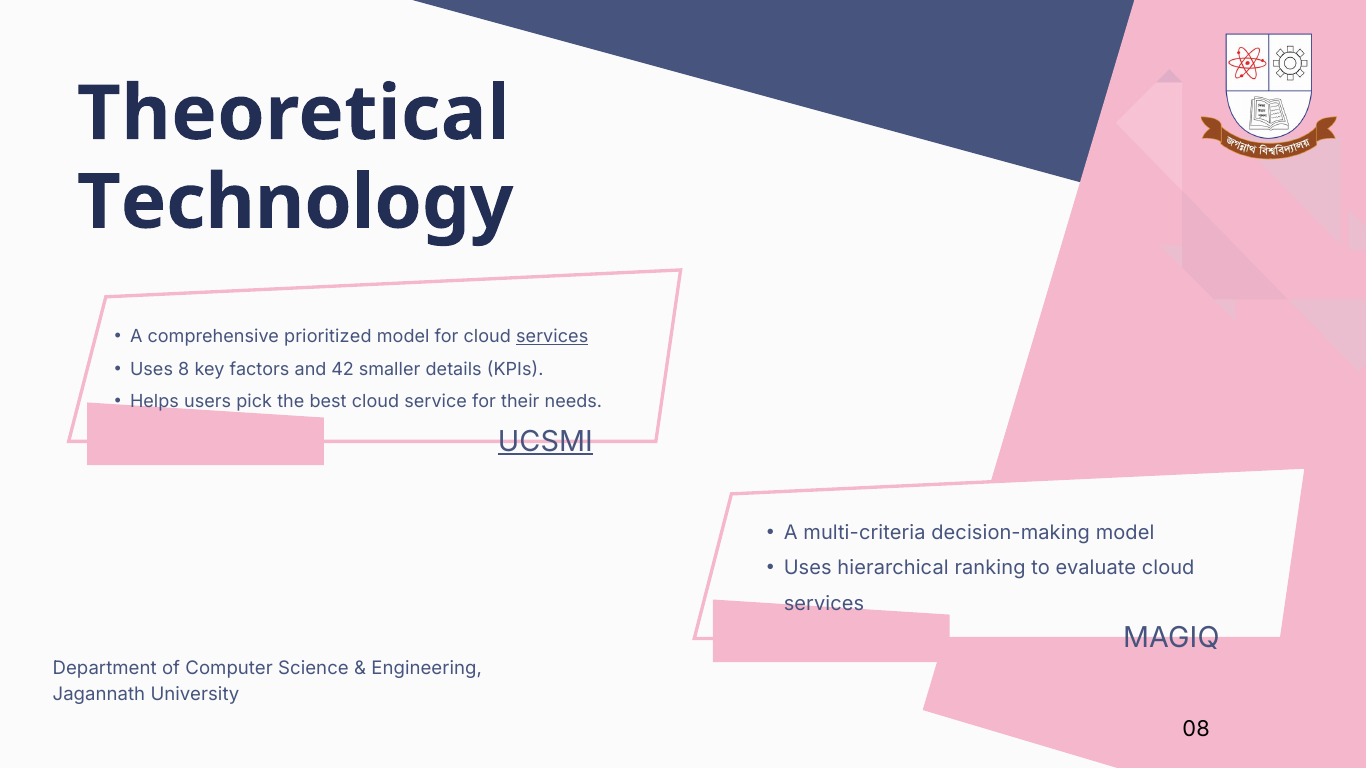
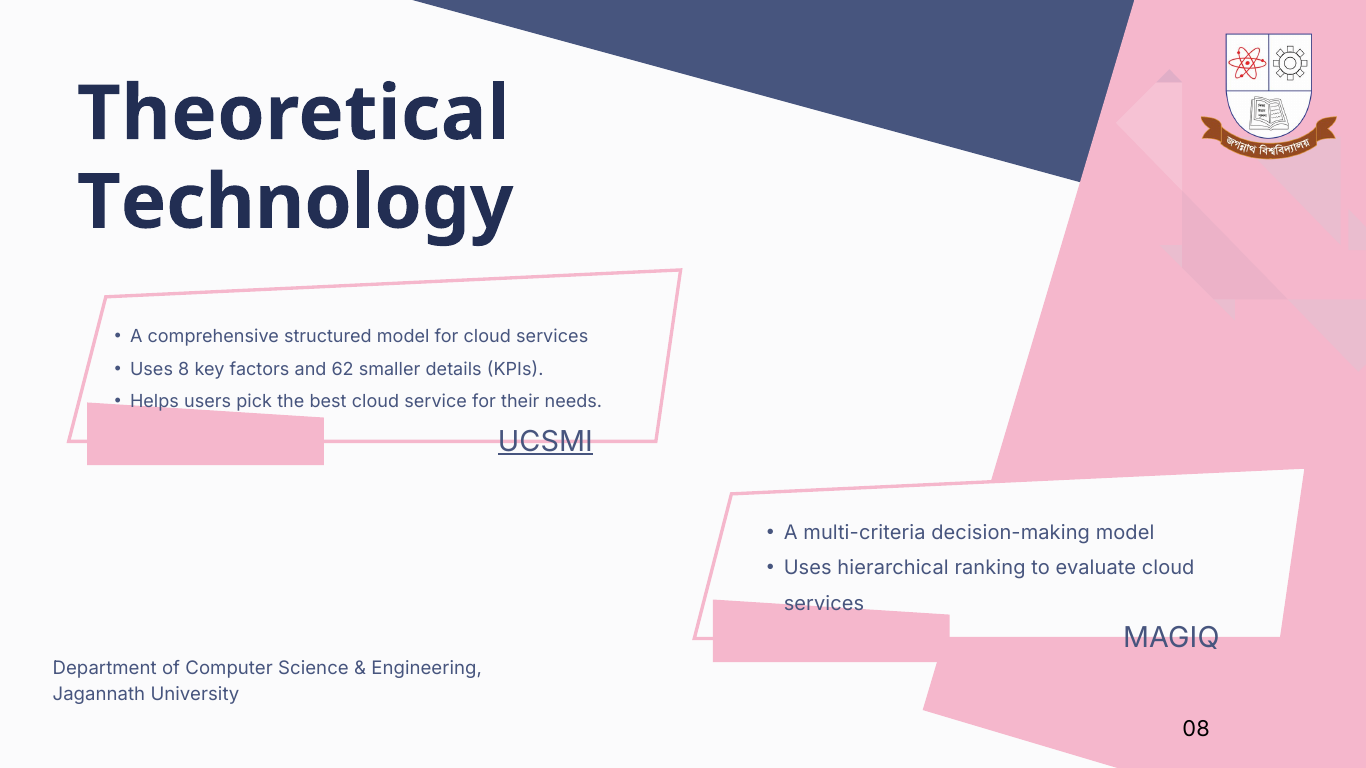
prioritized: prioritized -> structured (328, 337)
services underline: present -> none (552, 337)
42: 42 -> 62 (343, 369)
